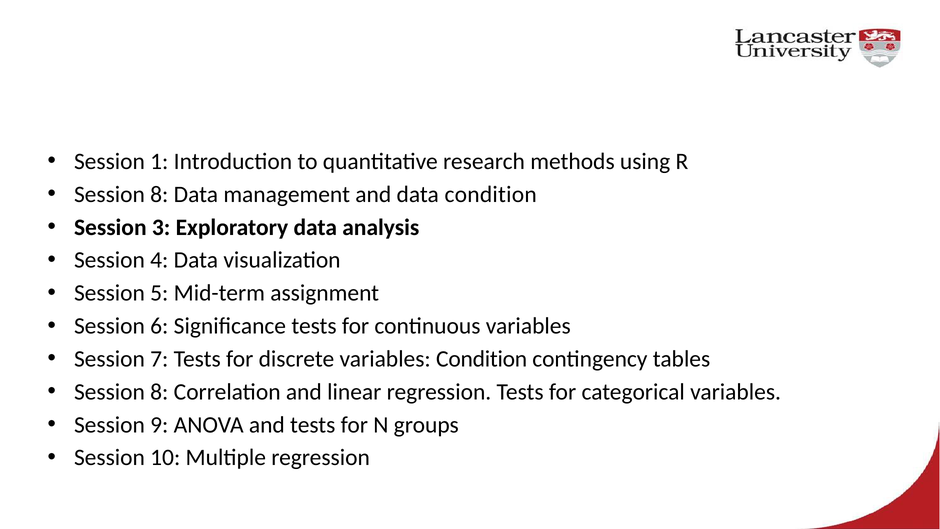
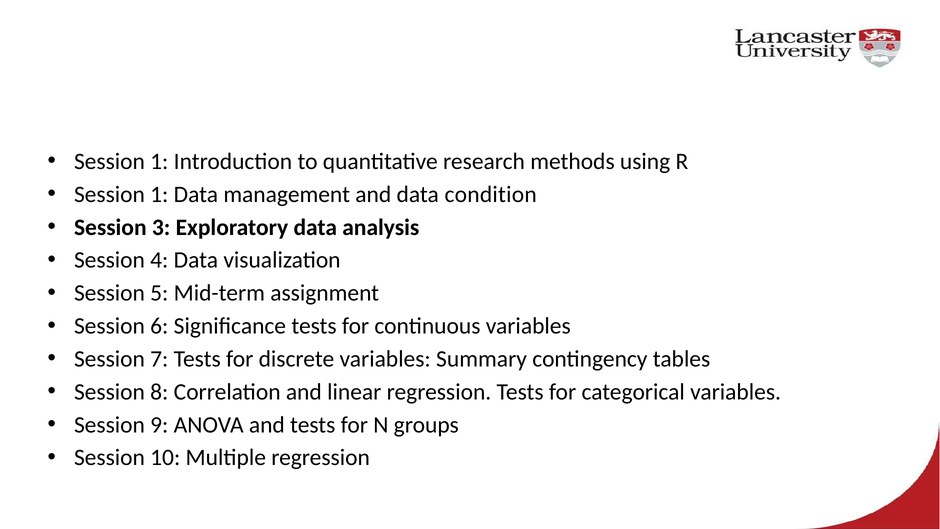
8: 8 -> 1 (159, 194)
variables Condition: Condition -> Summary (482, 359)
